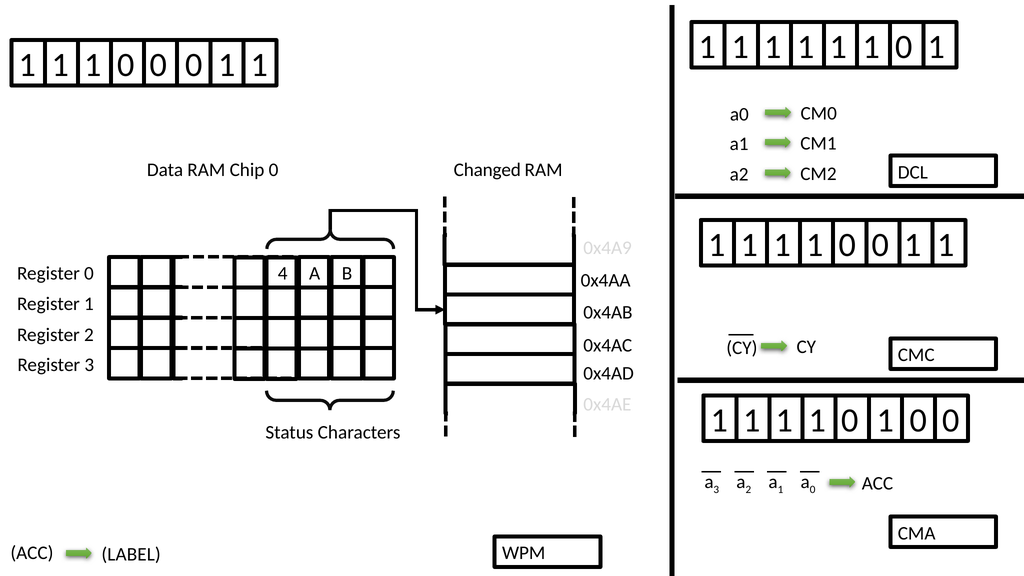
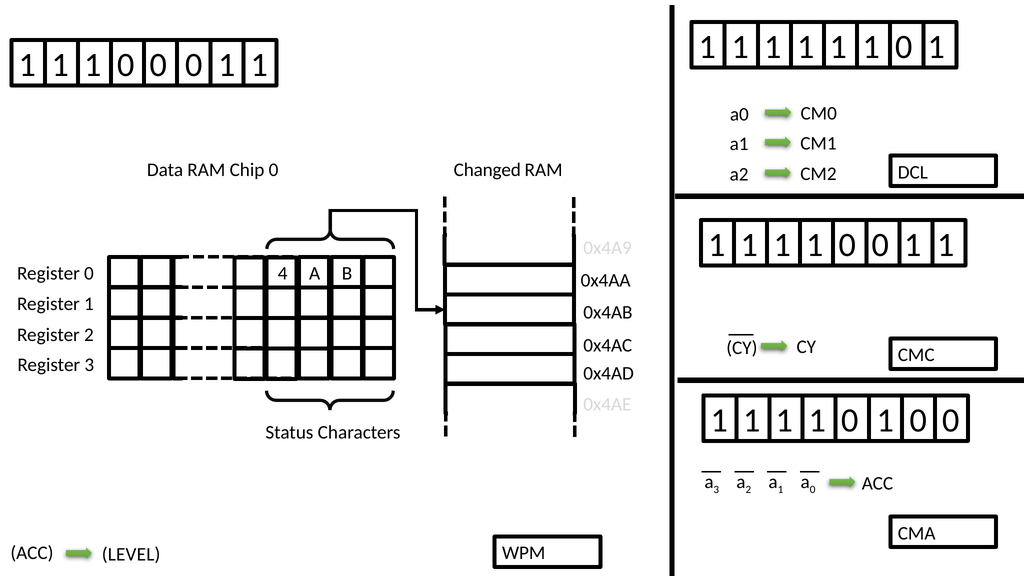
LABEL: LABEL -> LEVEL (131, 554)
